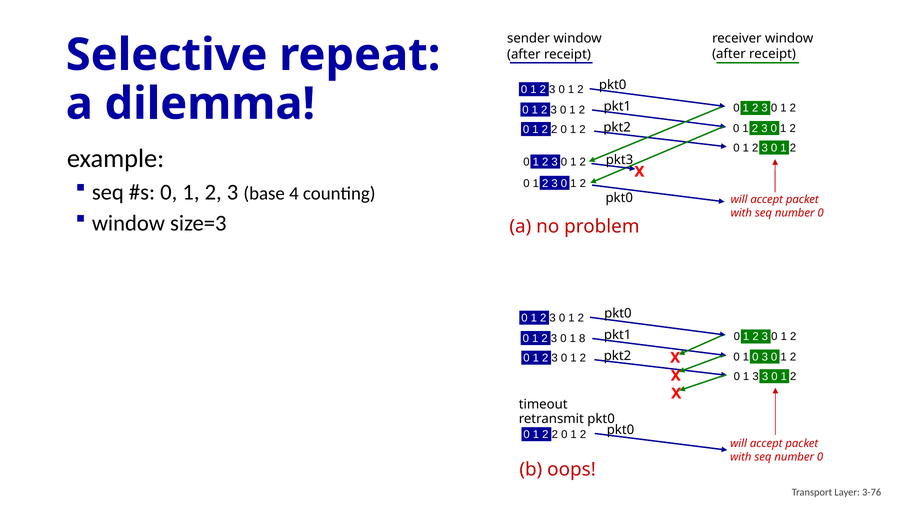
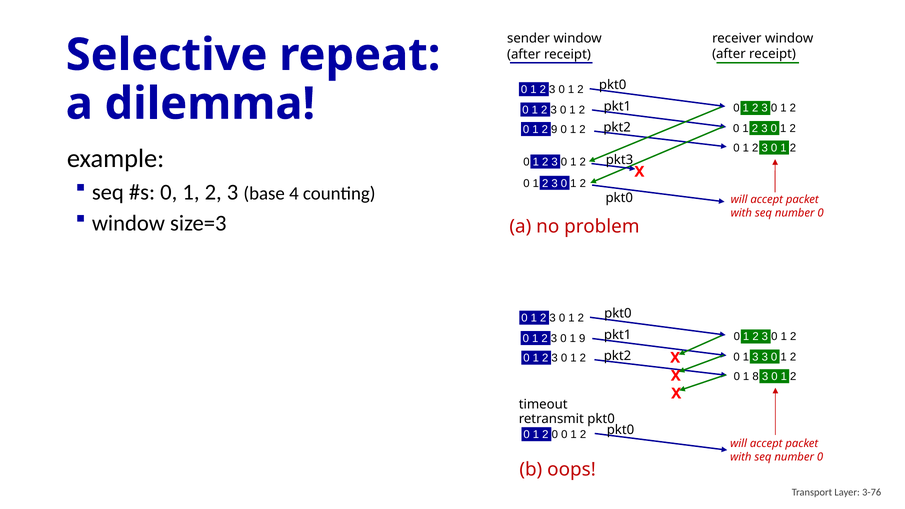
2: 2 -> 9 (554, 129)
1 8: 8 -> 9 (582, 338)
1 0: 0 -> 3 (755, 357)
1 3: 3 -> 8 (756, 377)
2: 2 -> 0 (555, 435)
